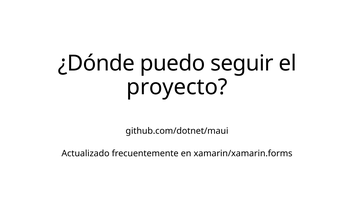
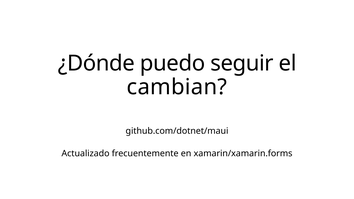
proyecto: proyecto -> cambian (177, 87)
